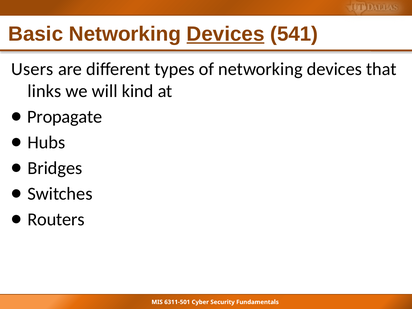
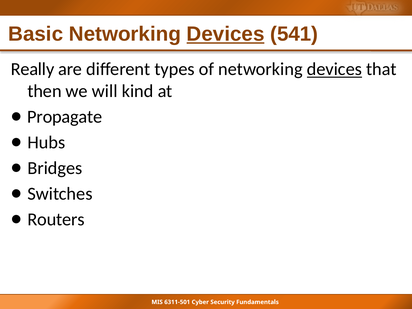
Users: Users -> Really (33, 69)
devices underline: none -> present (334, 69)
links: links -> then (45, 91)
